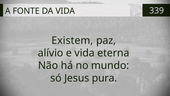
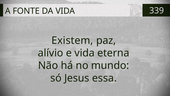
pura: pura -> essa (104, 78)
